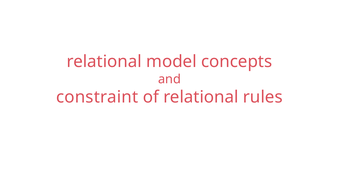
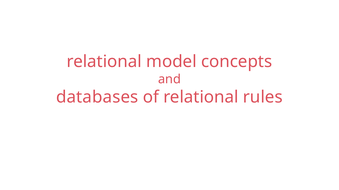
constraint: constraint -> databases (97, 97)
